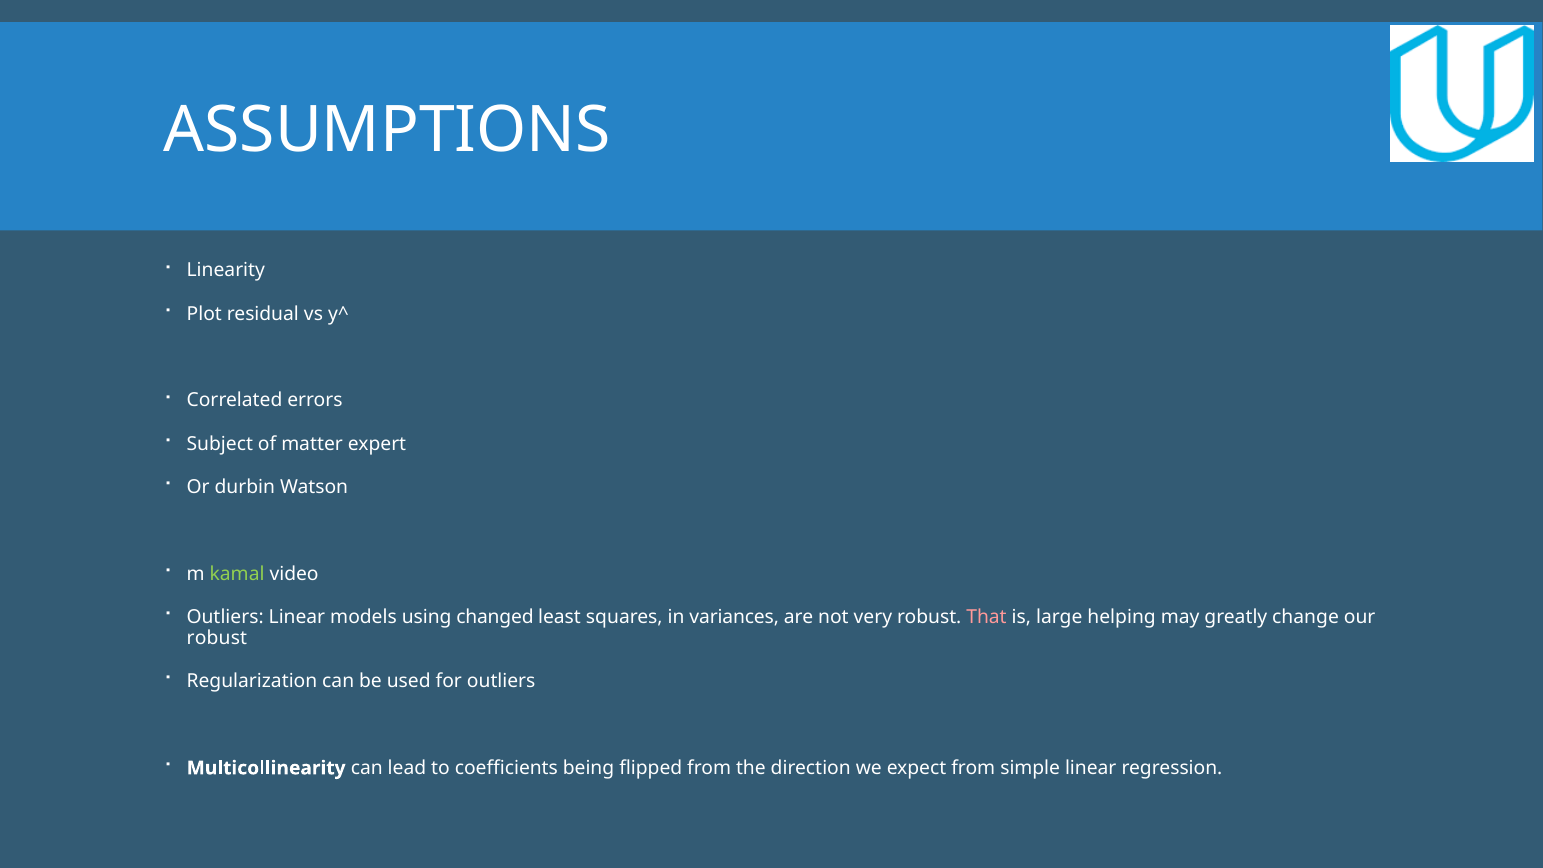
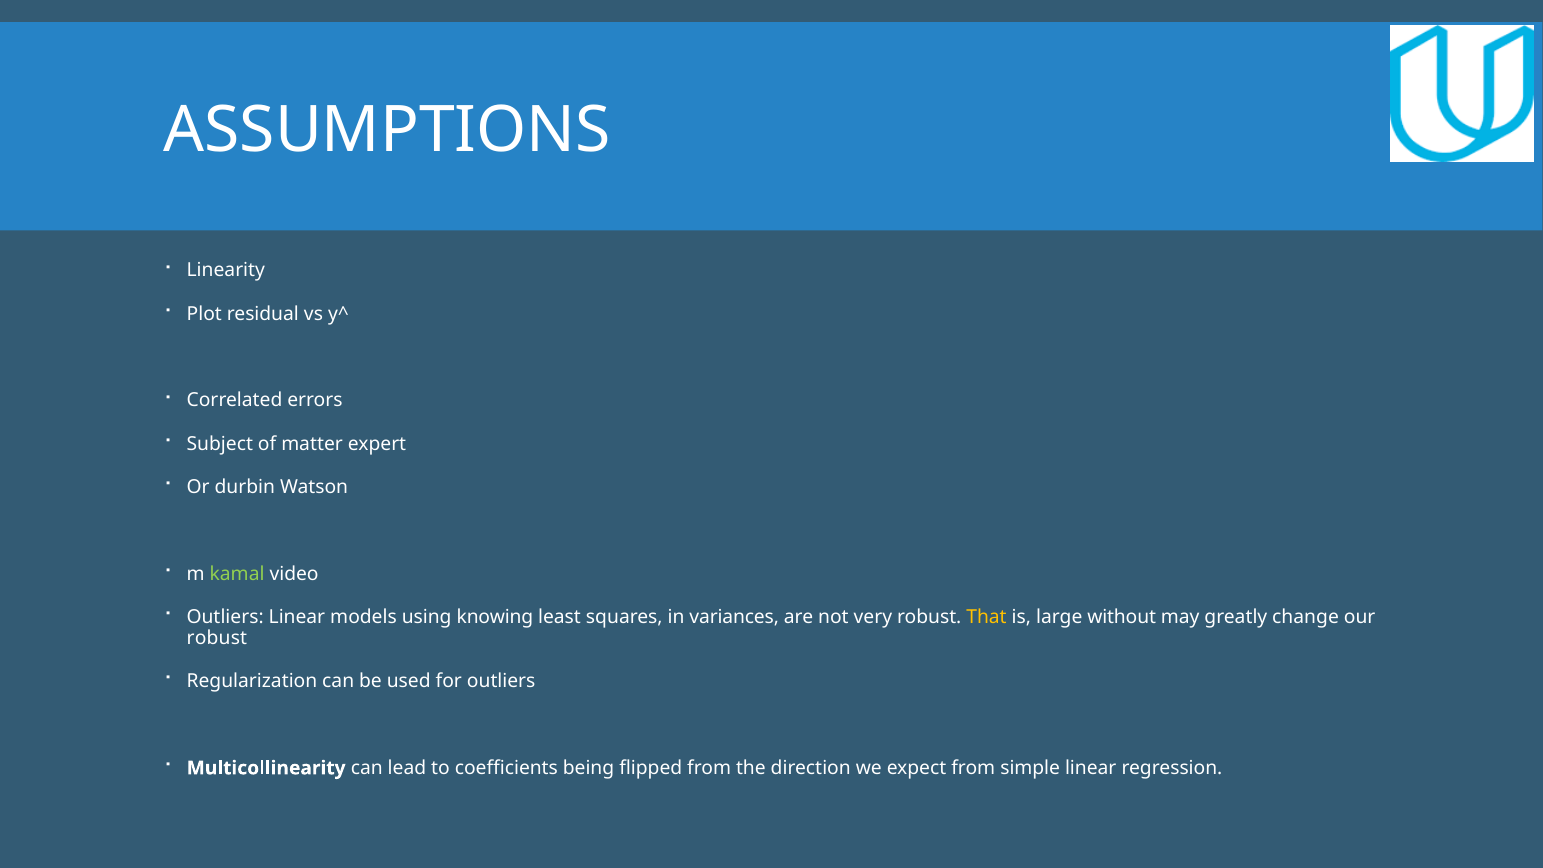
changed: changed -> knowing (495, 617)
That colour: pink -> yellow (987, 617)
helping: helping -> without (1122, 617)
